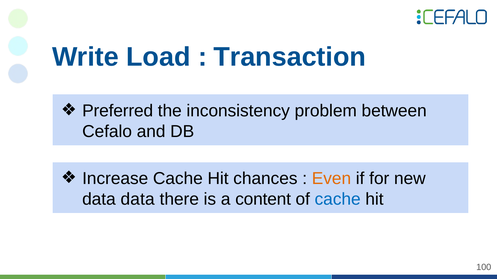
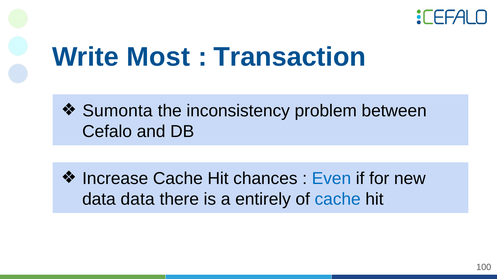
Load: Load -> Most (158, 57)
Preferred: Preferred -> Sumonta (118, 111)
Even colour: orange -> blue (331, 179)
content: content -> entirely (263, 200)
